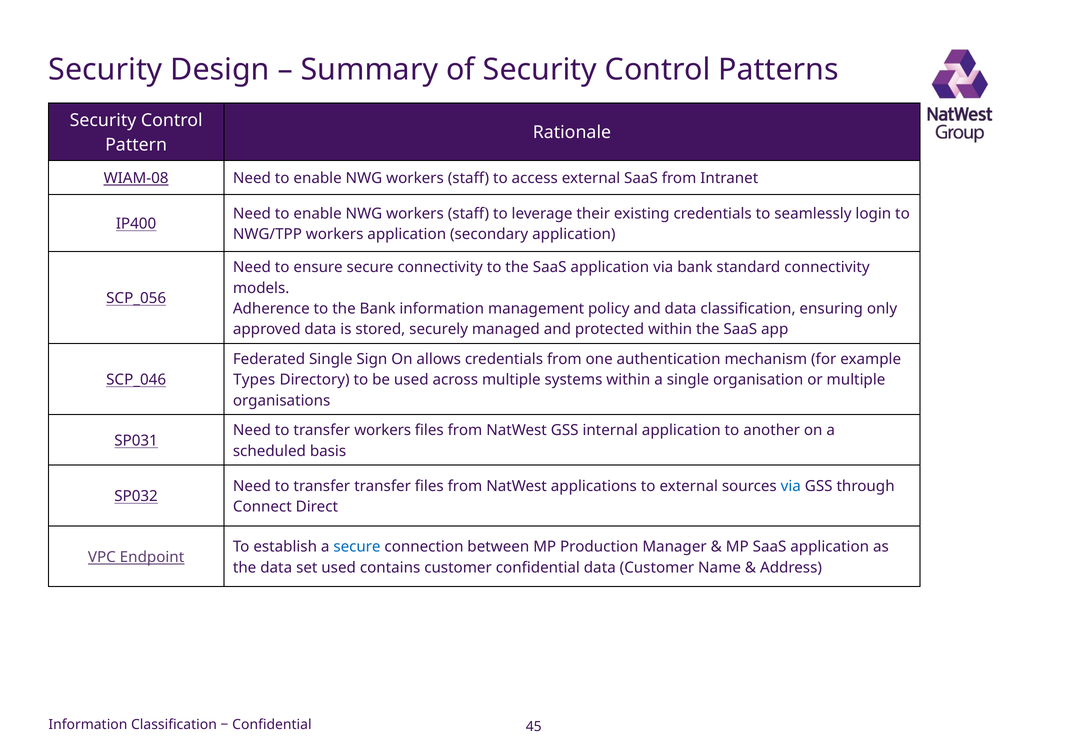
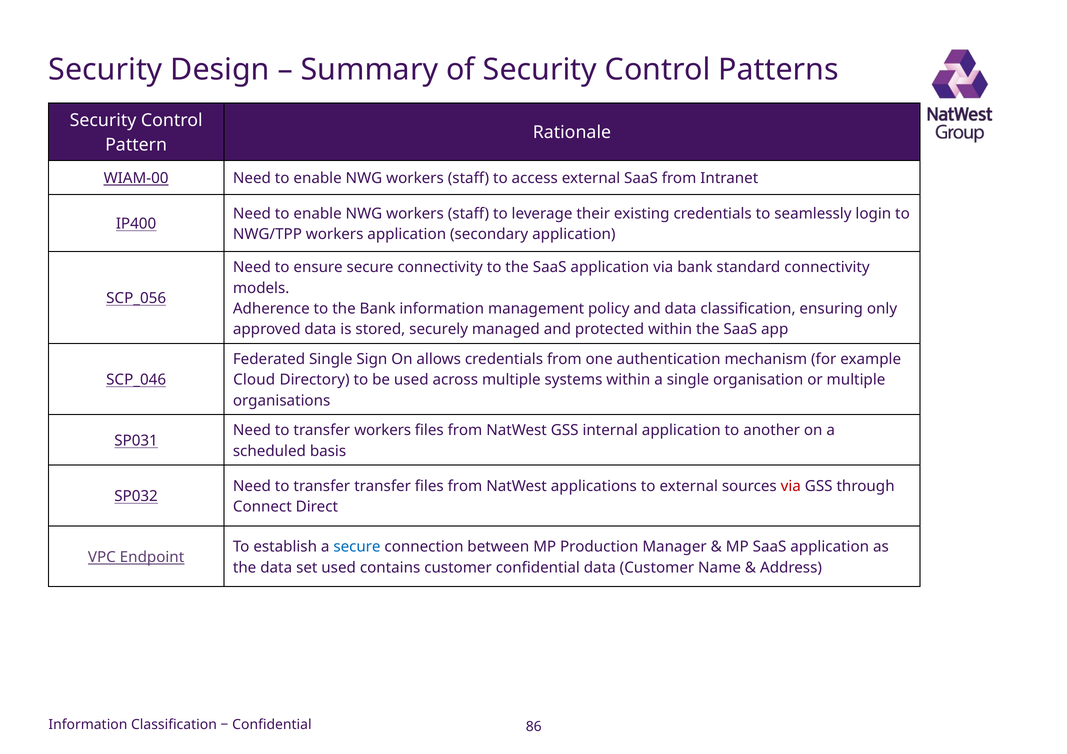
WIAM-08: WIAM-08 -> WIAM-00 (136, 178)
Types: Types -> Cloud (254, 380)
via colour: blue -> red (791, 486)
45: 45 -> 86 (534, 727)
